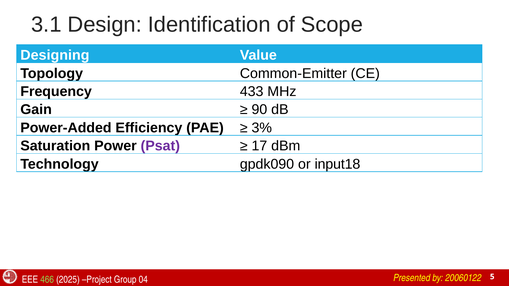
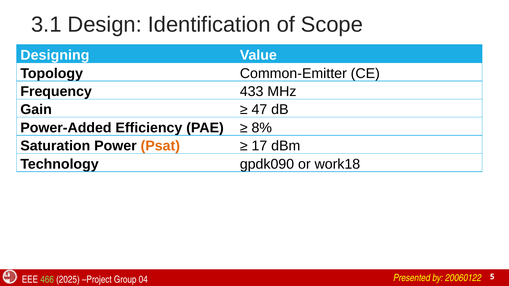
90: 90 -> 47 (259, 110)
3%: 3% -> 8% (262, 128)
Psat colour: purple -> orange (160, 146)
input18: input18 -> work18 (337, 164)
